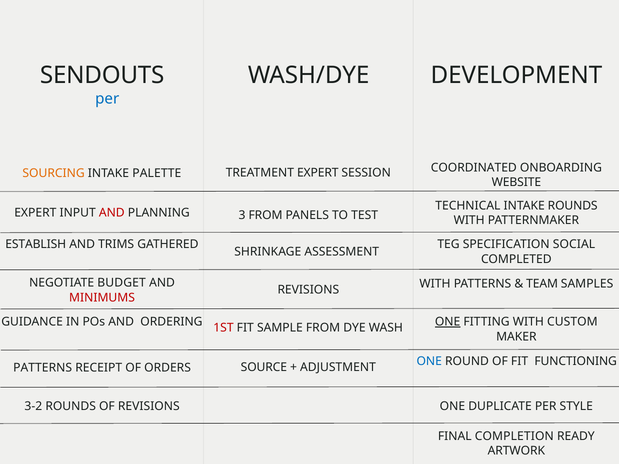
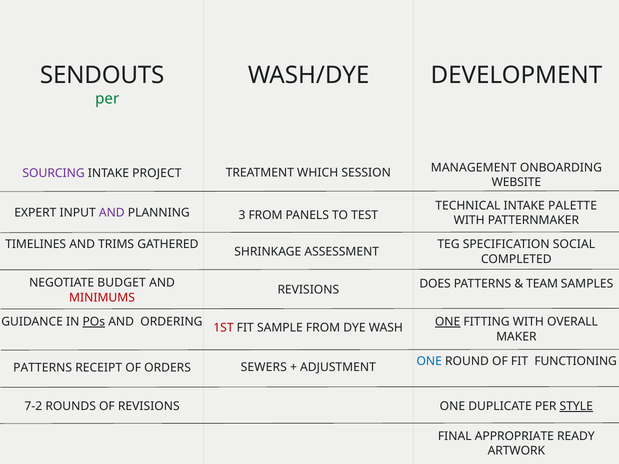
per colour: blue -> green (107, 99)
COORDINATED: COORDINATED -> MANAGEMENT (474, 168)
TREATMENT EXPERT: EXPERT -> WHICH (318, 173)
SOURCING colour: orange -> purple (54, 173)
PALETTE: PALETTE -> PROJECT (157, 173)
INTAKE ROUNDS: ROUNDS -> PALETTE (573, 206)
AND colour: red -> purple (112, 213)
ESTABLISH: ESTABLISH -> TIMELINES (36, 244)
WITH: WITH -> DOES (435, 284)
POs underline: none -> present (94, 322)
CUSTOM: CUSTOM -> OVERALL (572, 322)
SOURCE: SOURCE -> SEWERS (264, 368)
STYLE underline: none -> present (576, 406)
3-2: 3-2 -> 7-2 (33, 407)
COMPLETION: COMPLETION -> APPROPRIATE (514, 437)
